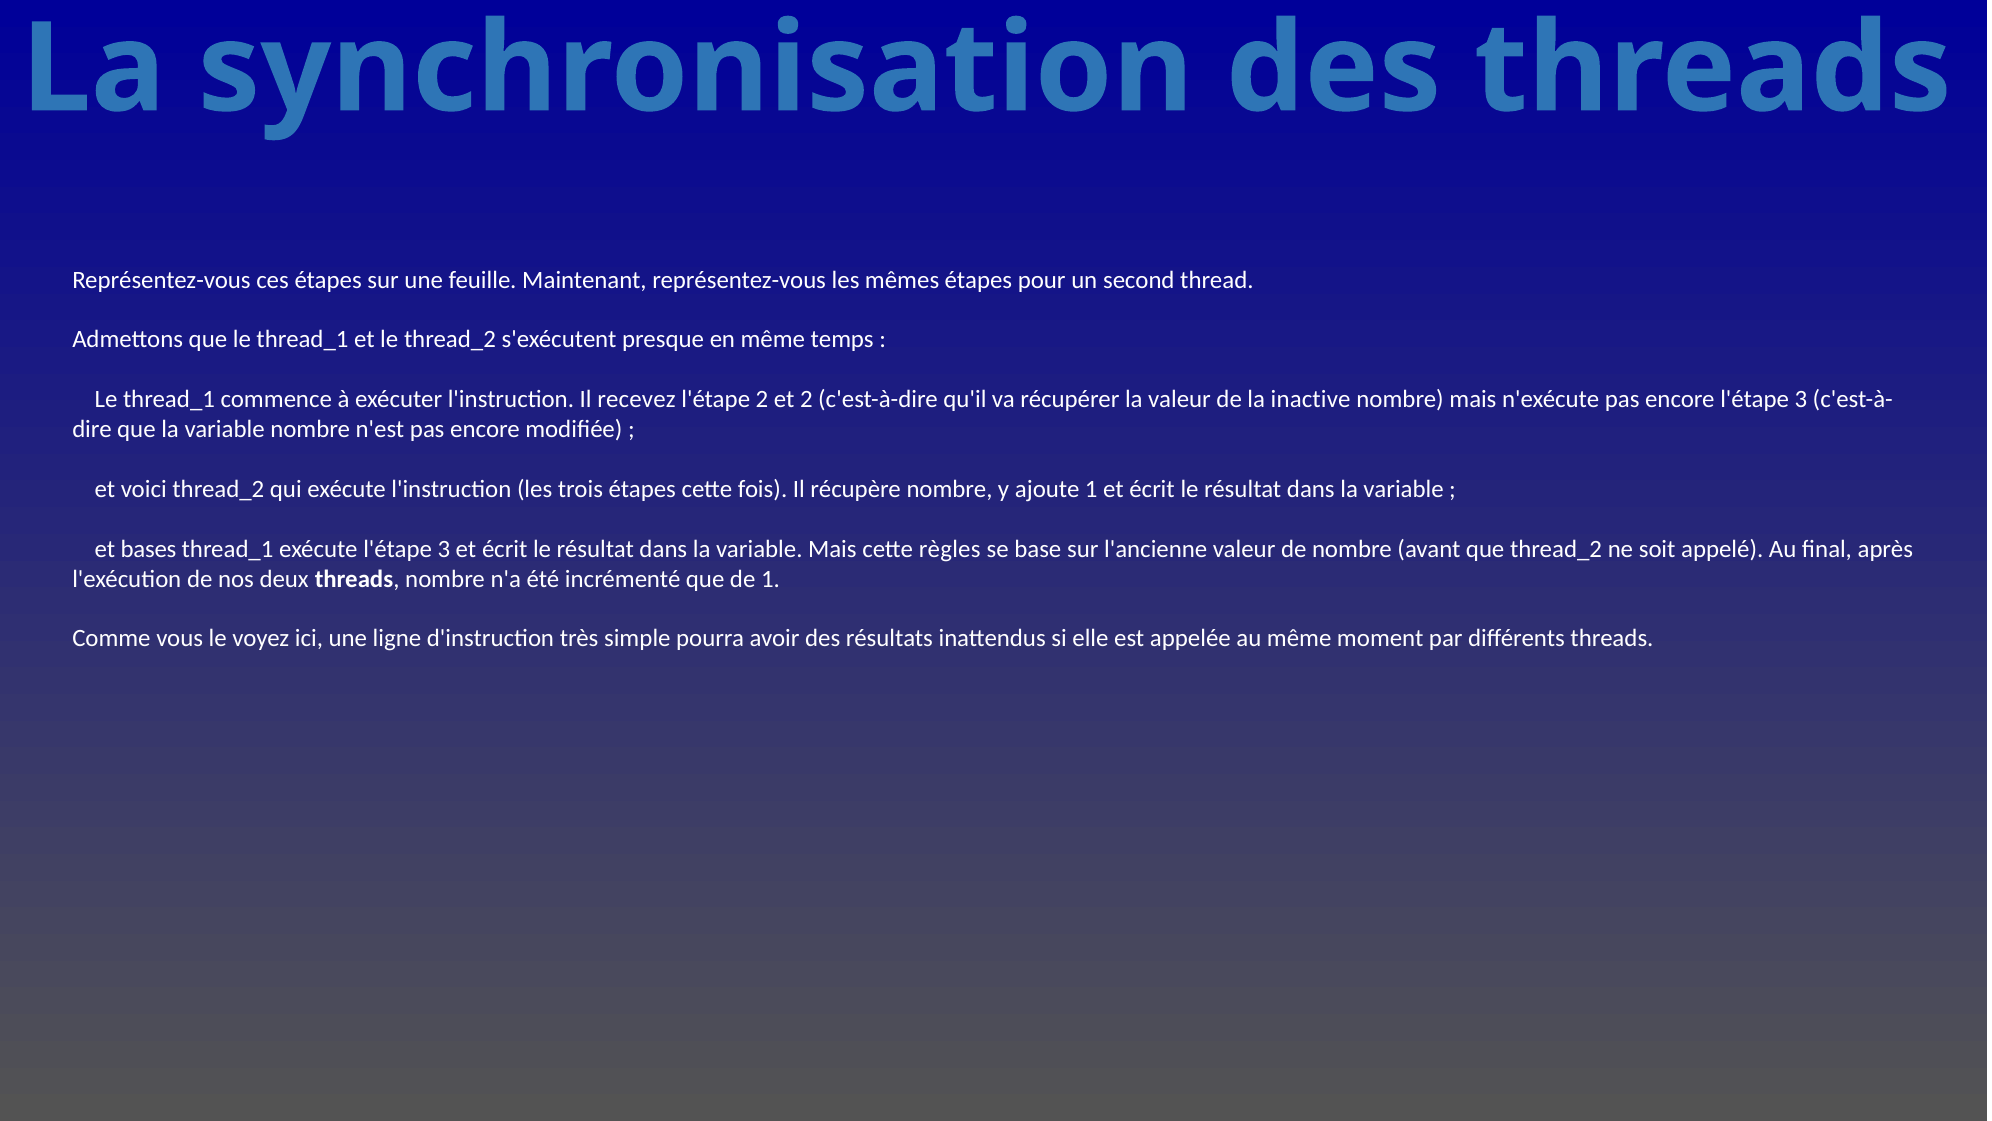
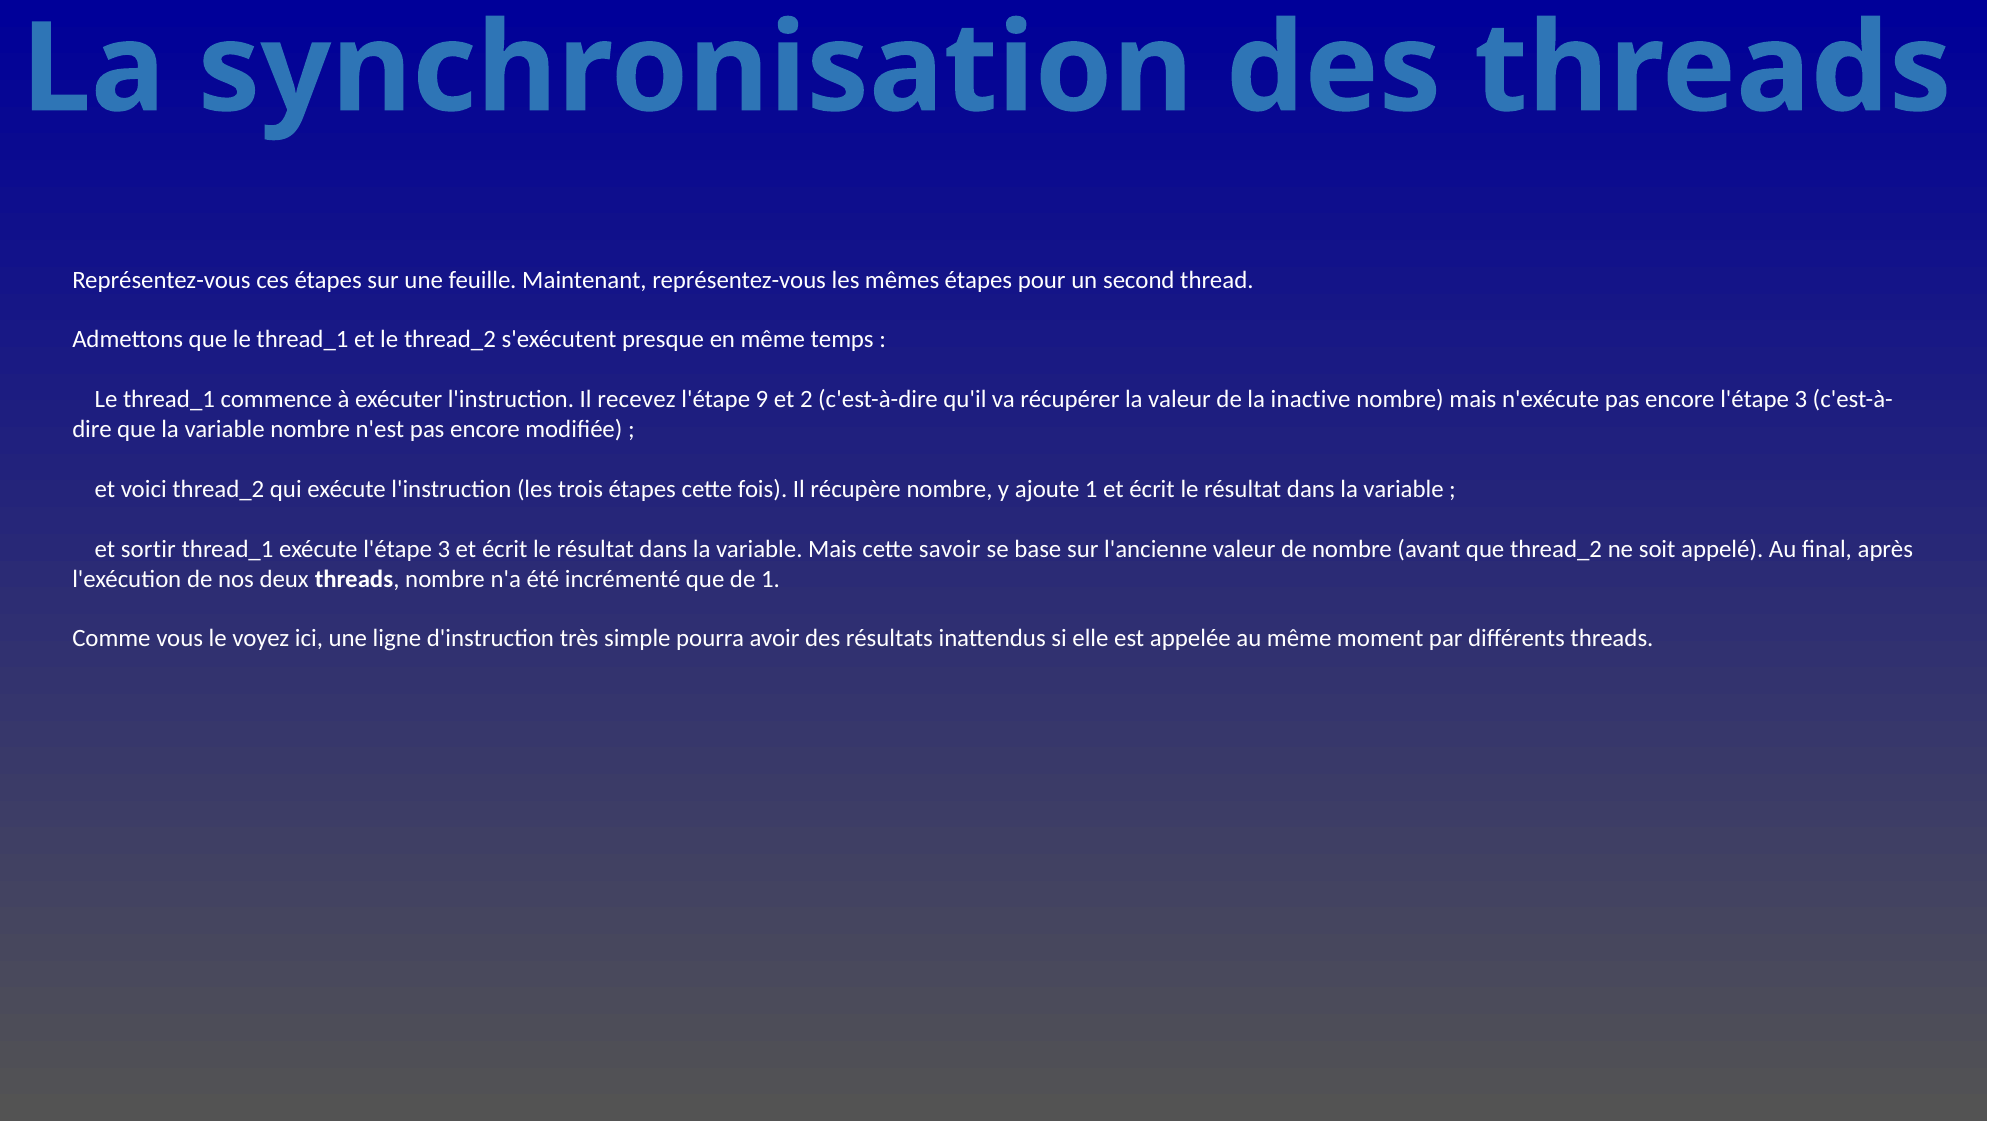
l'étape 2: 2 -> 9 (762, 399)
bases: bases -> sortir (148, 549)
règles: règles -> savoir (950, 549)
